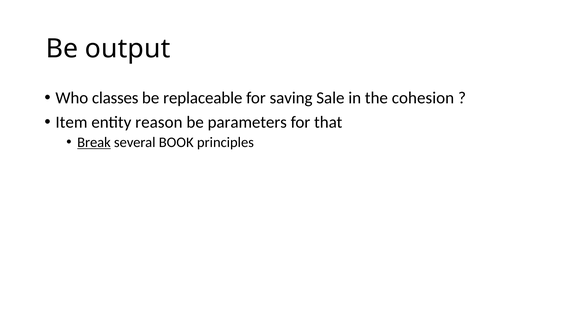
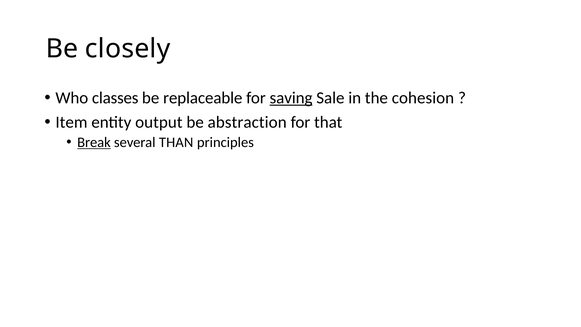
output: output -> closely (128, 49)
saving underline: none -> present (291, 98)
reason: reason -> output (159, 122)
parameters: parameters -> abstraction (247, 122)
BOOK: BOOK -> THAN (176, 142)
